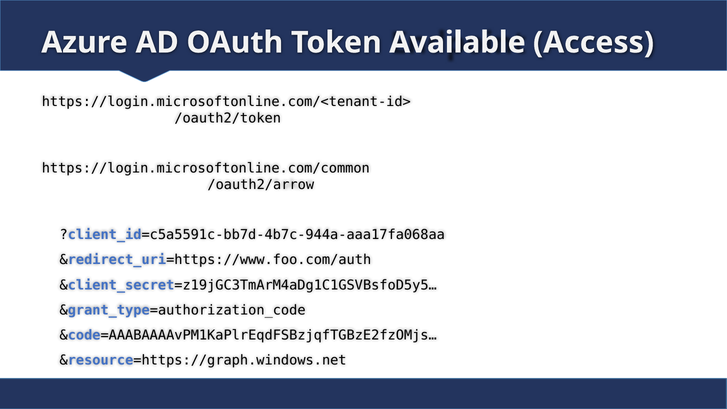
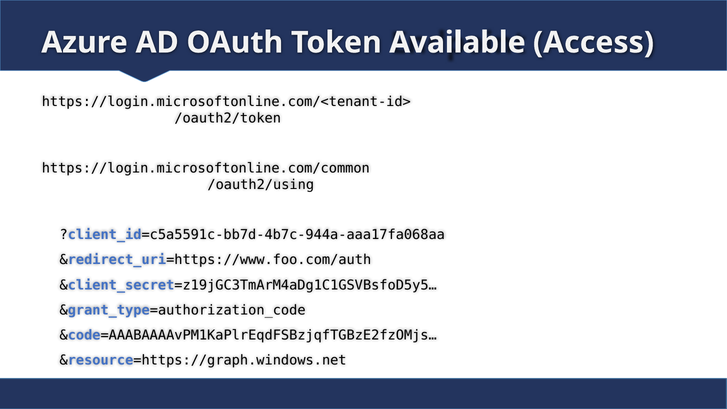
/oauth2/arrow: /oauth2/arrow -> /oauth2/using (261, 185)
